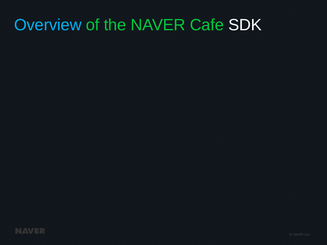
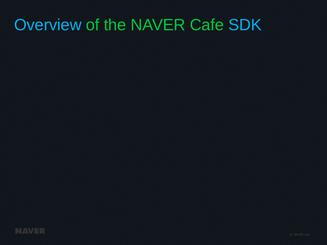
SDK colour: white -> light blue (245, 25)
